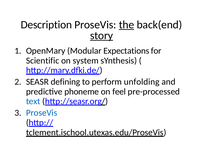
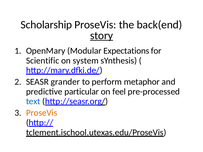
Description: Description -> Scholarship (46, 25)
the underline: present -> none (127, 25)
defining: defining -> grander (65, 82)
unfolding: unfolding -> metaphor (142, 82)
phoneme: phoneme -> particular (82, 92)
ProseVis colour: blue -> orange (42, 113)
